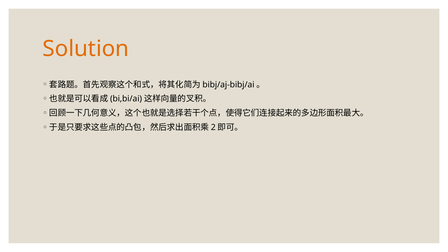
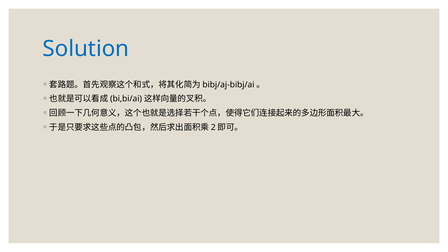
Solution colour: orange -> blue (86, 49)
